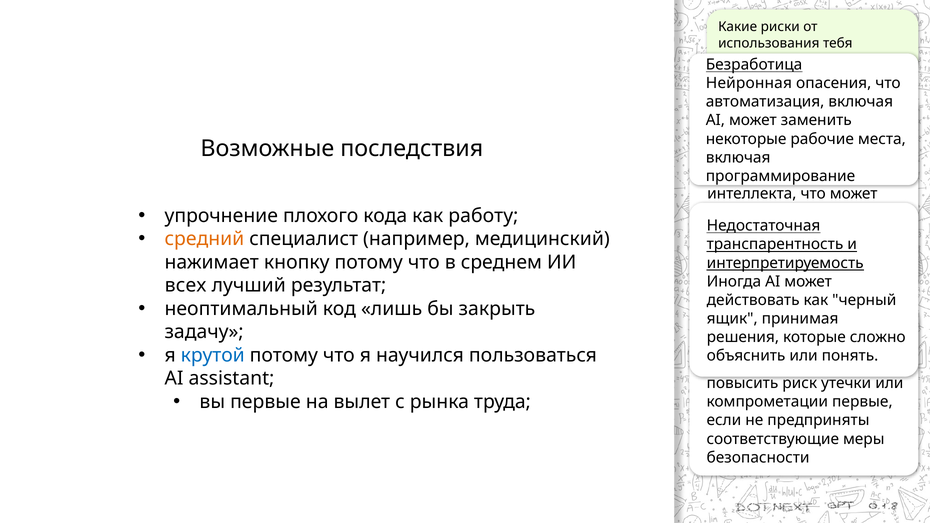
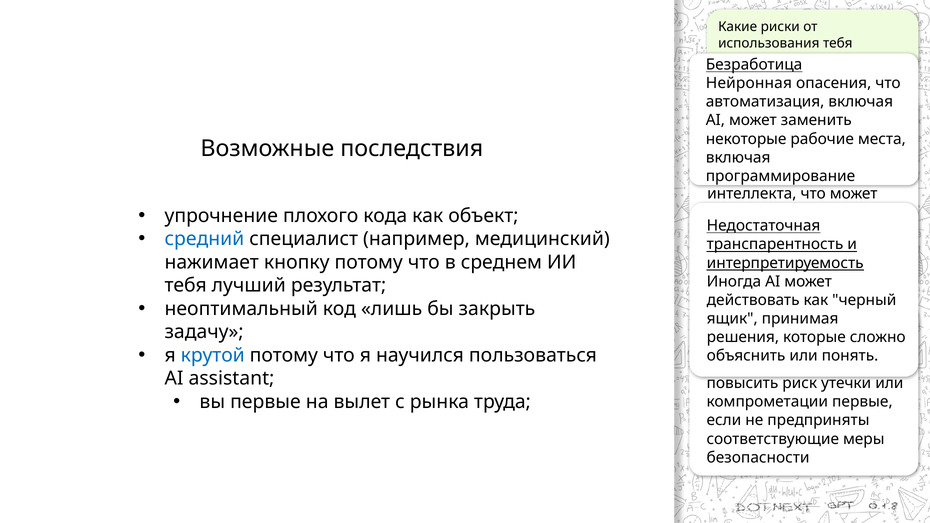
работу: работу -> объект (483, 216)
средний colour: orange -> blue (204, 239)
всех: всех -> тебя (186, 286)
